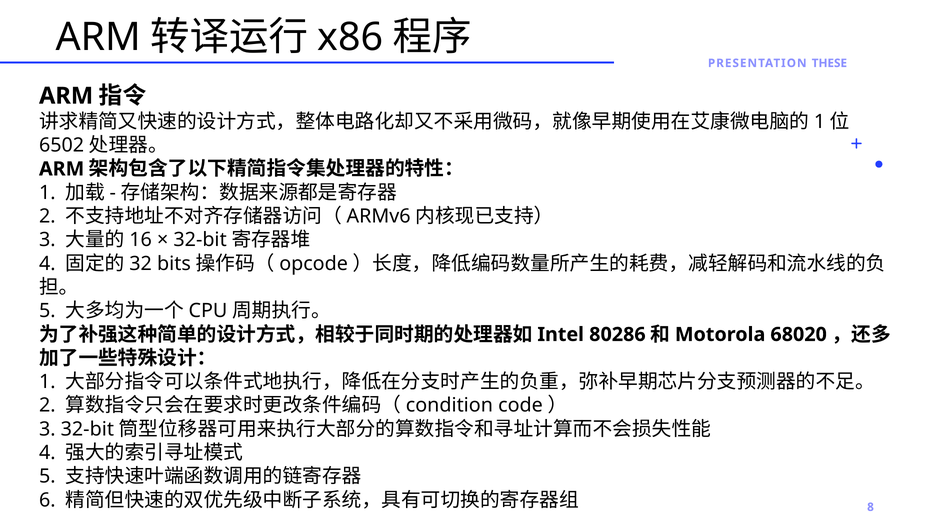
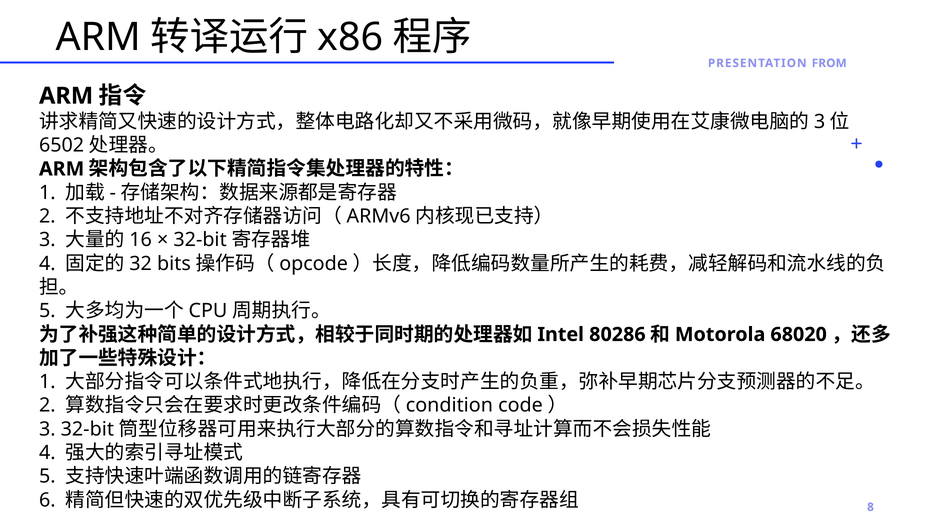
THESE: THESE -> FROM (829, 63)
1: 1 -> 3 (820, 122)
